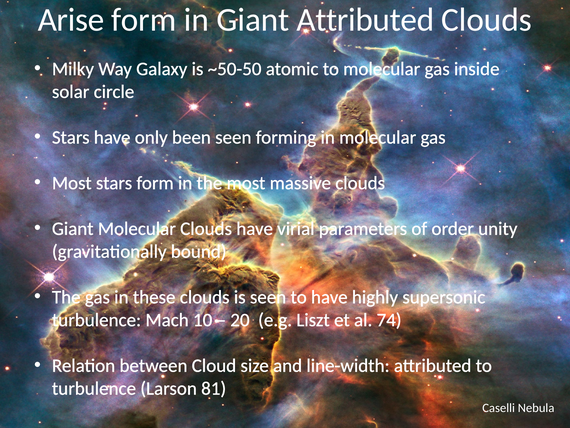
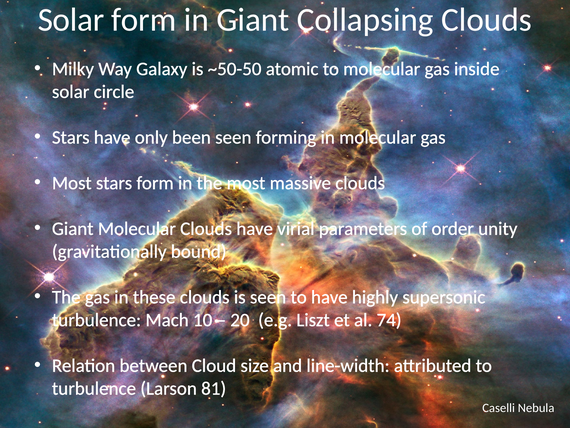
Arise: Arise -> Solar (71, 20)
Giant Attributed: Attributed -> Collapsing (365, 20)
